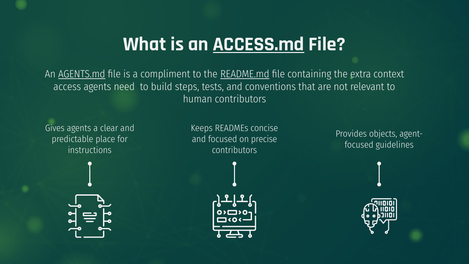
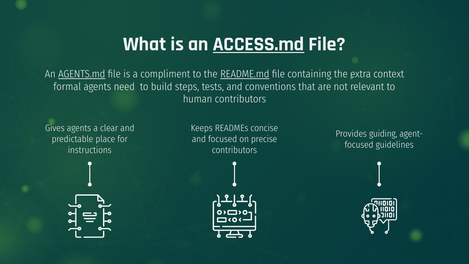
access: access -> formal (67, 87)
objects: objects -> guiding (383, 134)
